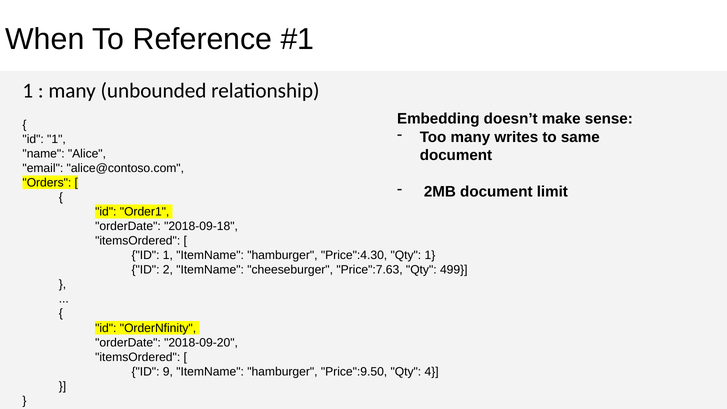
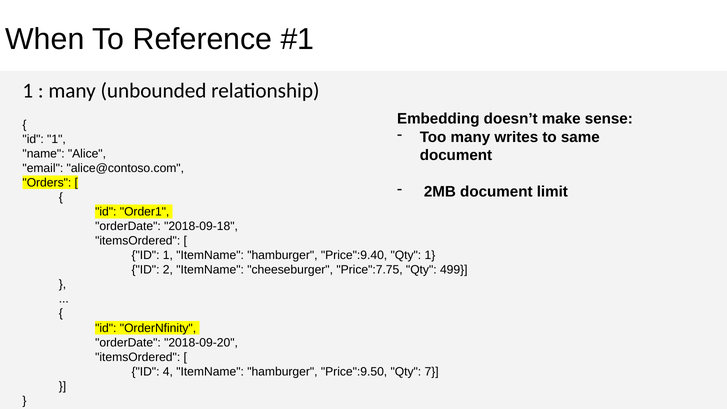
Price":4.30: Price":4.30 -> Price":9.40 (354, 255)
Price":7.63: Price":7.63 -> Price":7.75 (370, 270)
9: 9 -> 4 (168, 372)
4: 4 -> 7 (432, 372)
